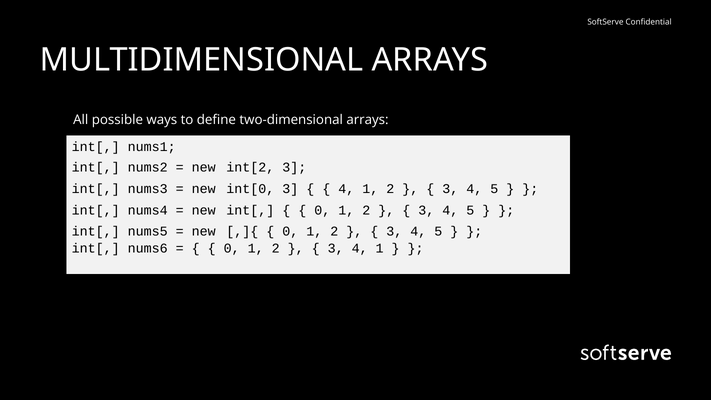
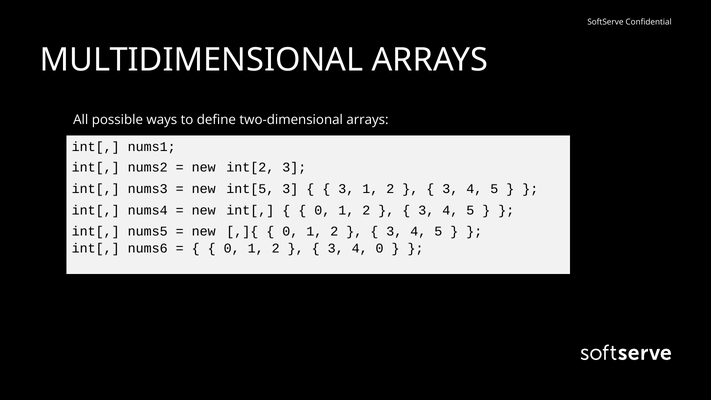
int[0: int[0 -> int[5 (250, 189)
4: 4 -> 3 (346, 189)
3 4 1: 1 -> 0 (380, 248)
